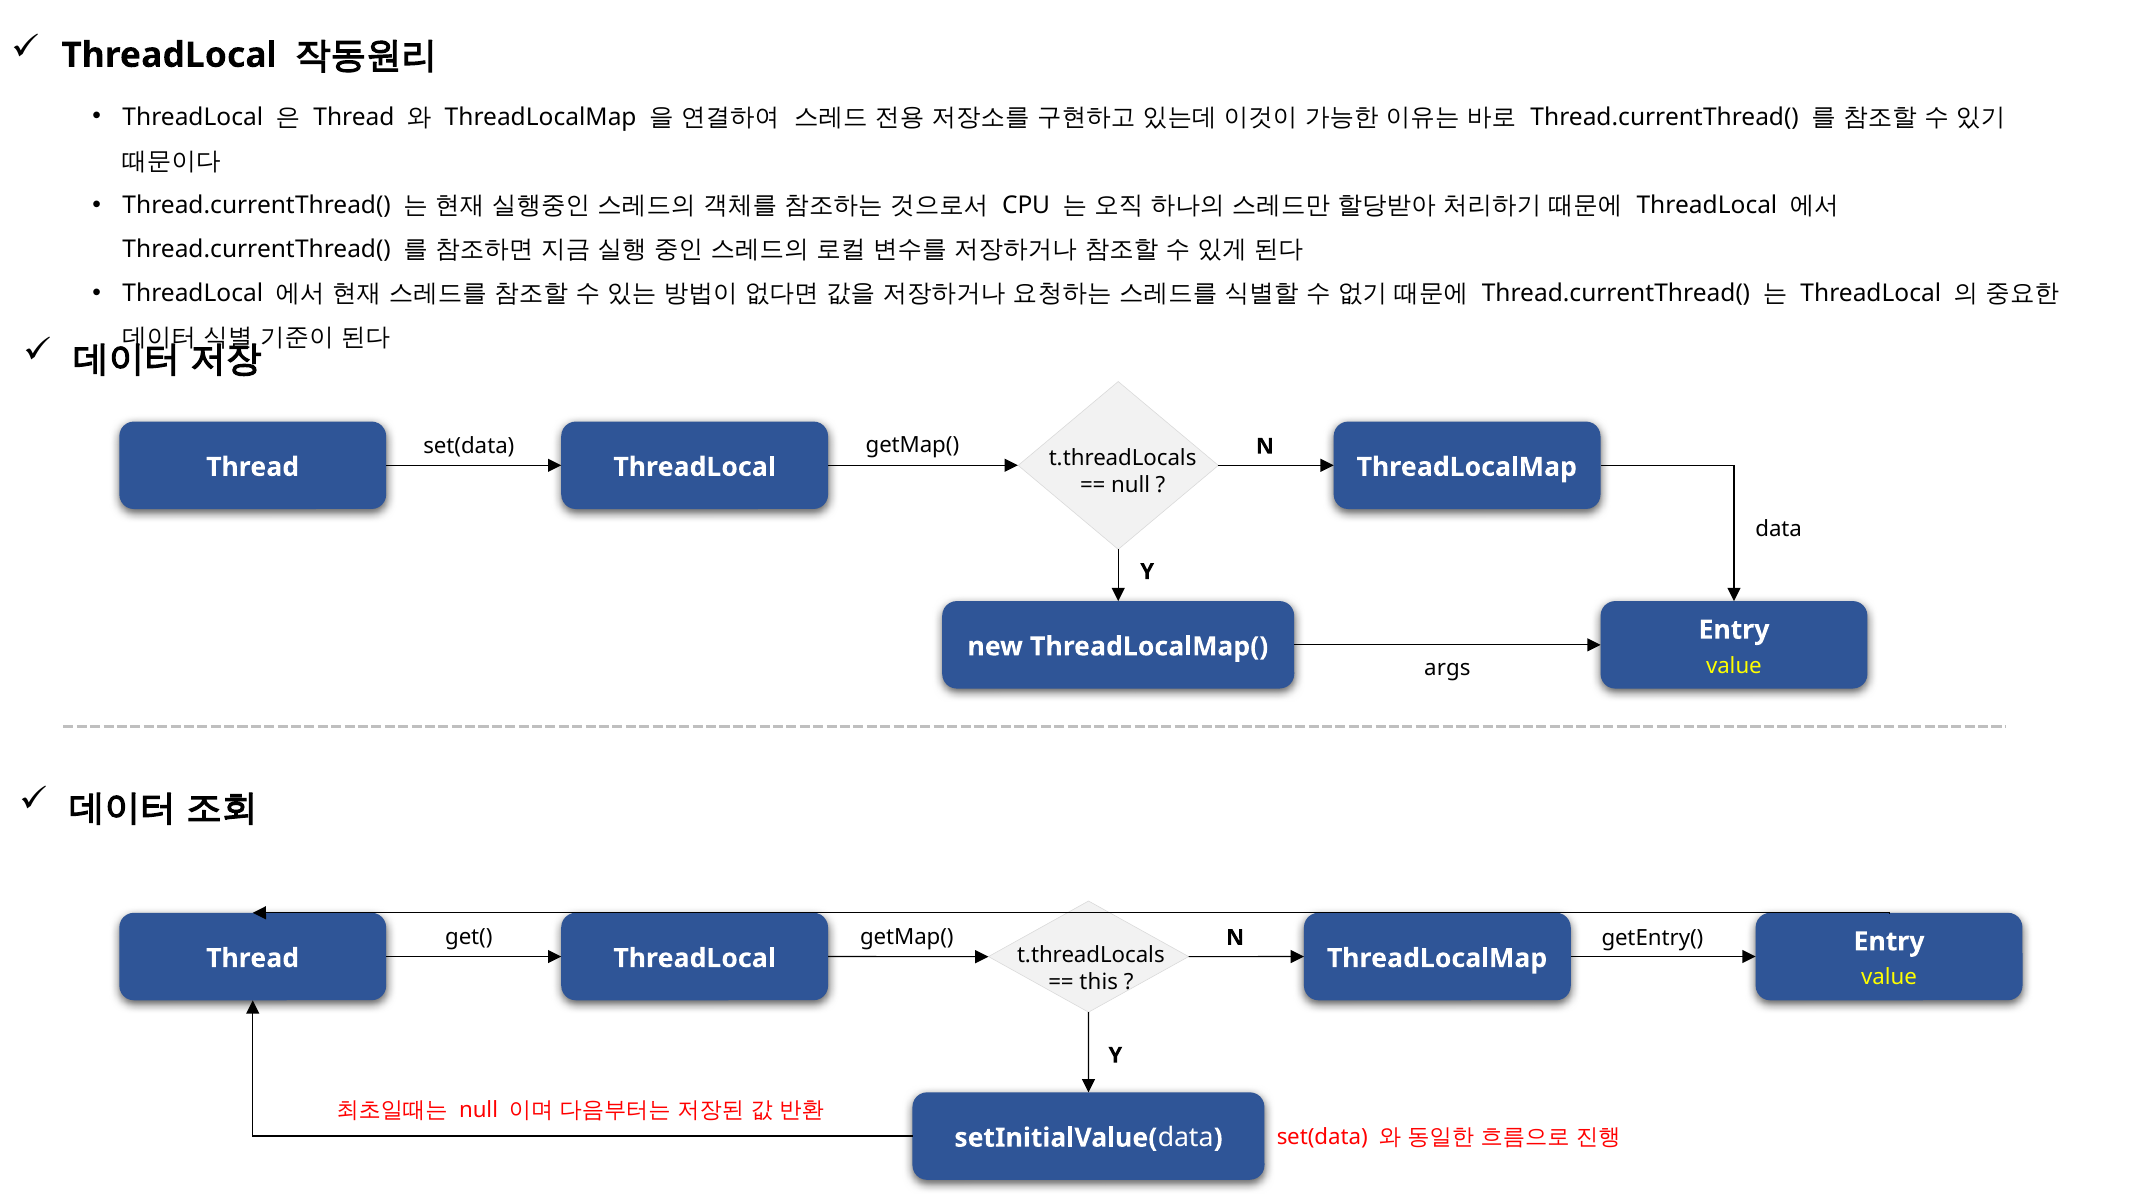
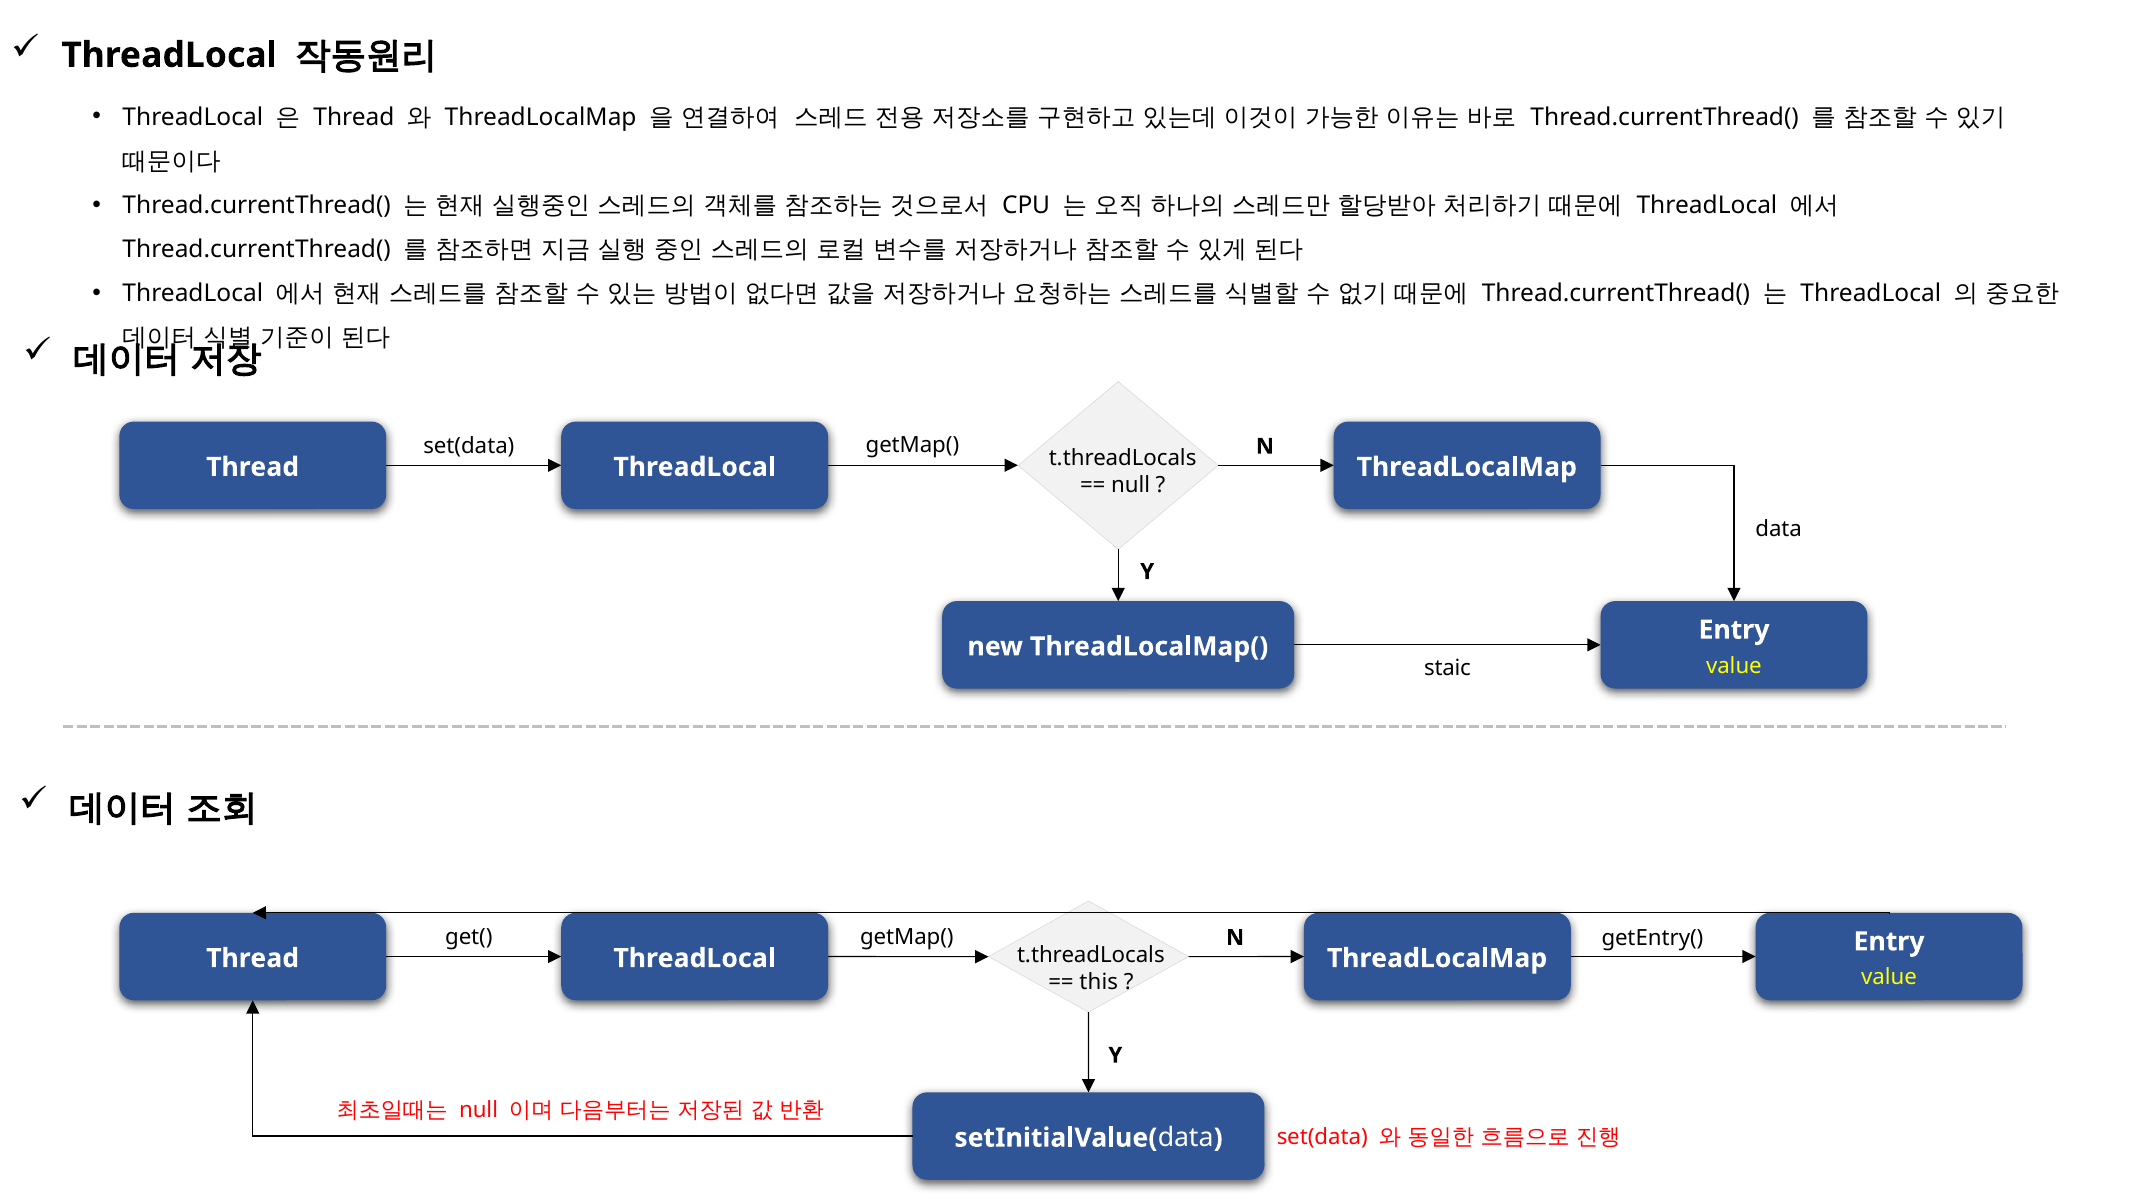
args: args -> staic (1448, 668)
